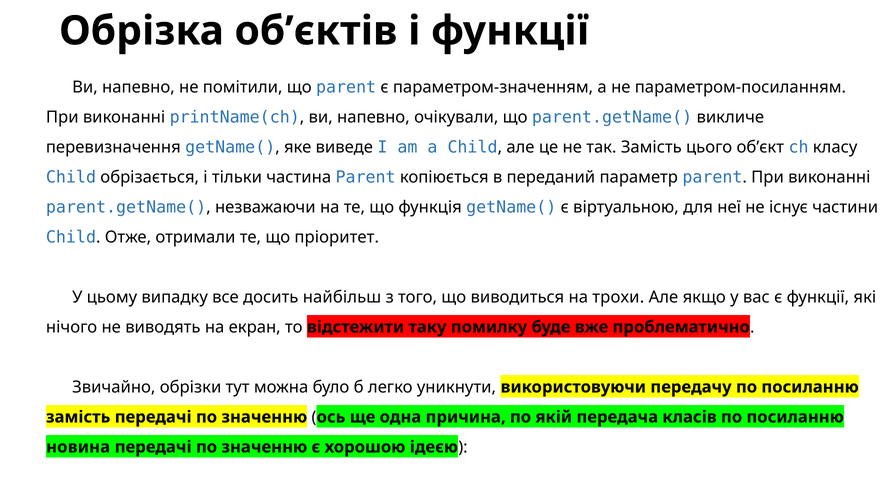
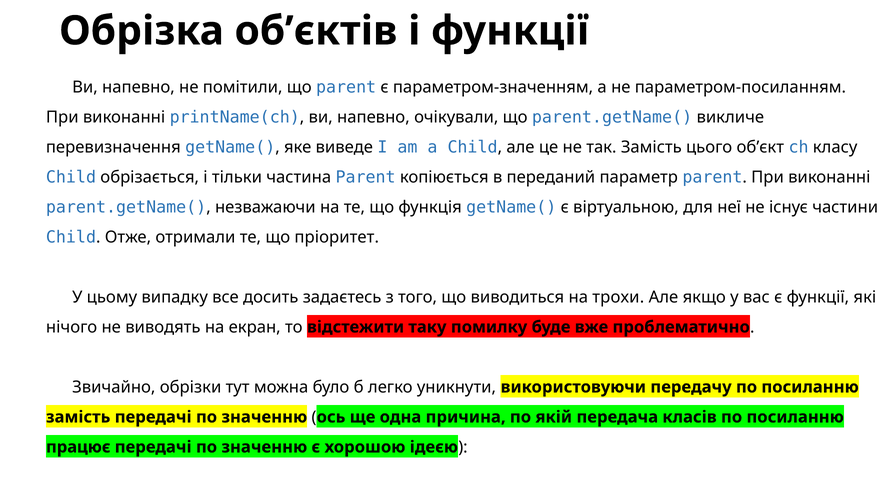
найбільш: найбільш -> задаєтесь (342, 297)
новина: новина -> працює (78, 447)
